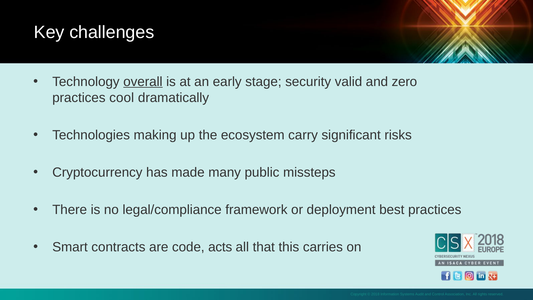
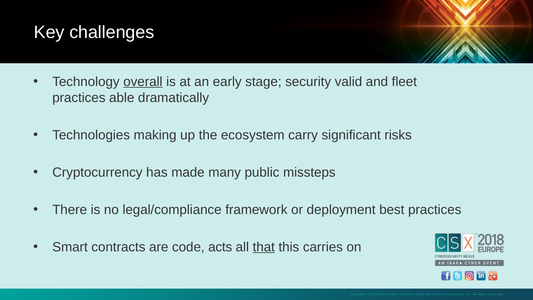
zero: zero -> fleet (404, 82)
cool: cool -> able (122, 98)
that underline: none -> present (264, 247)
